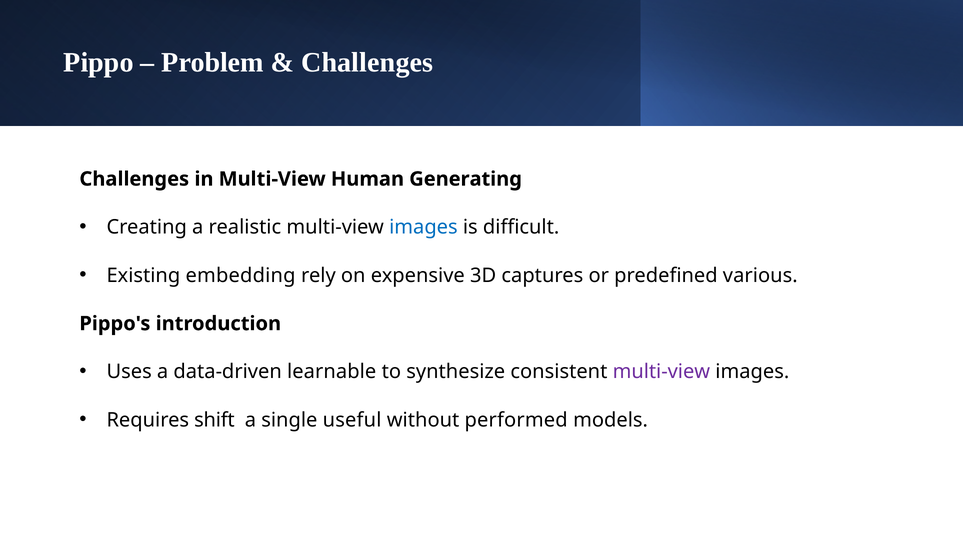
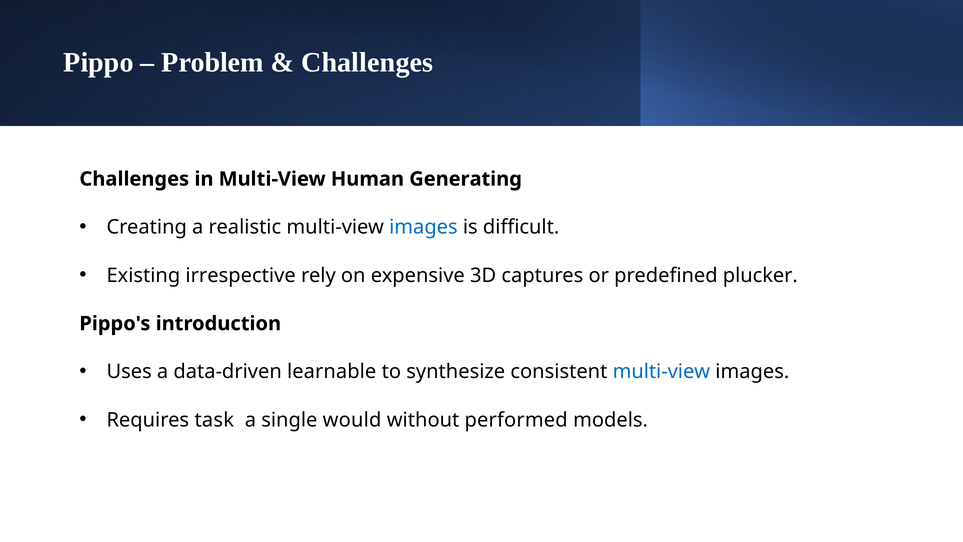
embedding: embedding -> irrespective (241, 275)
various: various -> plucker (760, 275)
multi-view colour: purple -> blue (661, 372)
shift: shift -> task (214, 420)
useful: useful -> would (352, 420)
